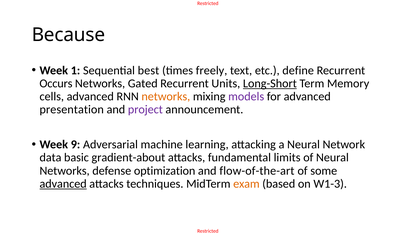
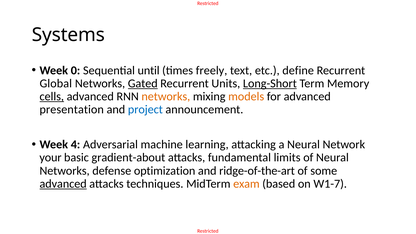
Because: Because -> Systems (68, 35)
1: 1 -> 0 (76, 70)
best: best -> until (149, 70)
Occurs: Occurs -> Global (56, 83)
Gated underline: none -> present (143, 83)
cells underline: none -> present (52, 97)
models colour: purple -> orange (246, 97)
project colour: purple -> blue (145, 110)
9: 9 -> 4 (76, 145)
data: data -> your (51, 158)
flow-of-the-art: flow-of-the-art -> ridge-of-the-art (257, 171)
W1-3: W1-3 -> W1-7 (330, 184)
